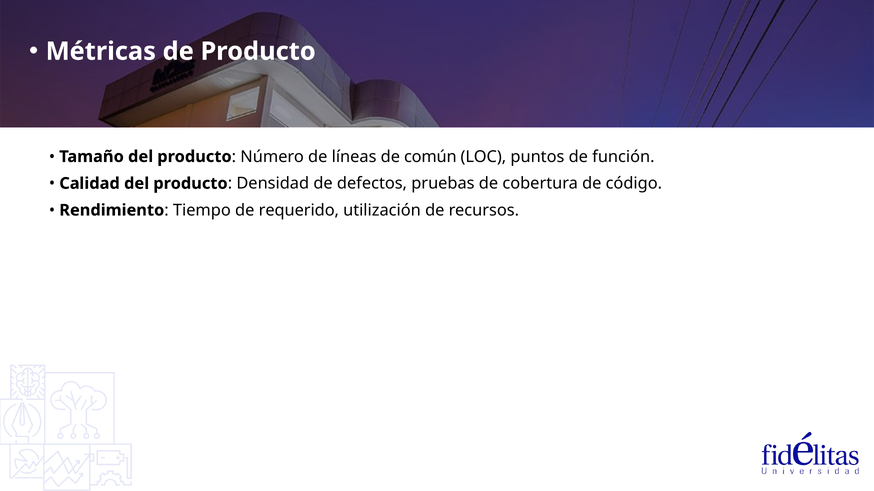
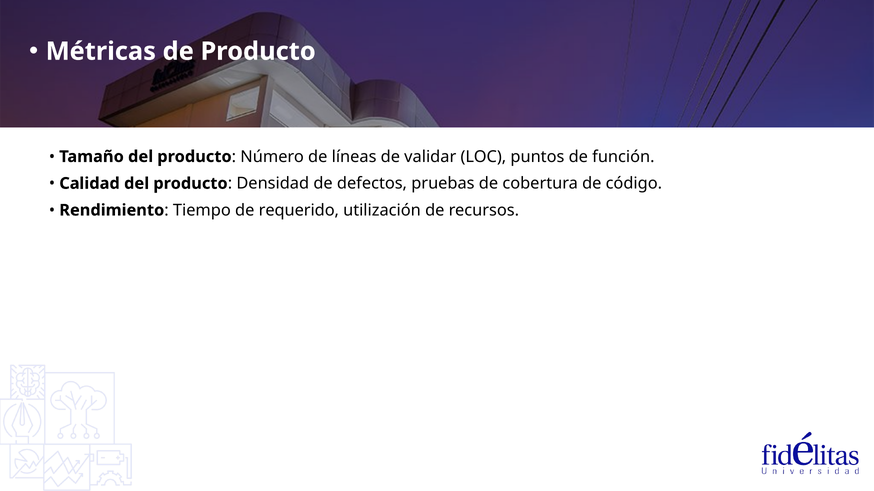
común: común -> validar (430, 157)
